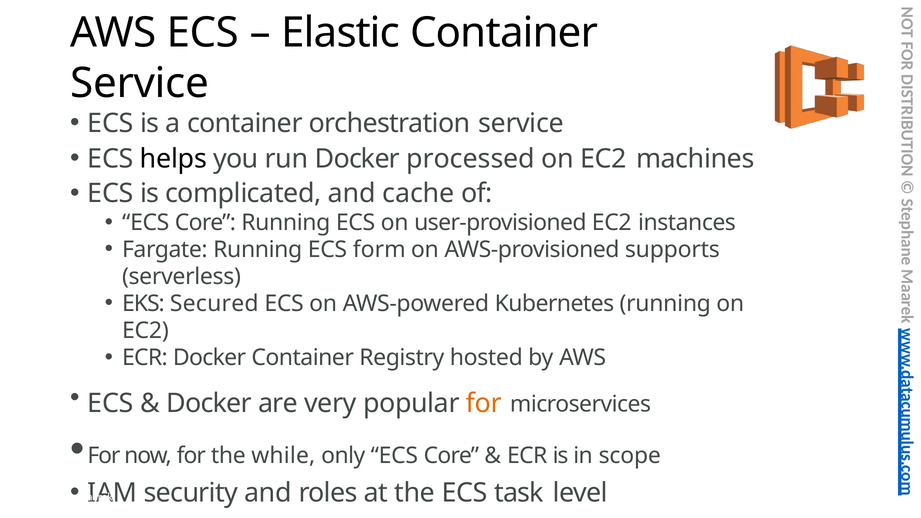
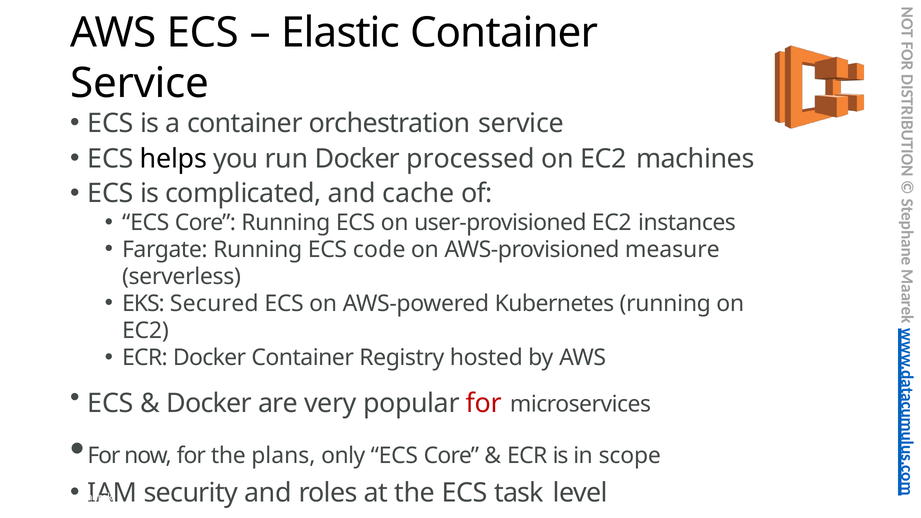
form: form -> code (379, 250)
supports: supports -> measure (672, 250)
for colour: orange -> red (484, 404)
while: while -> plans (283, 456)
